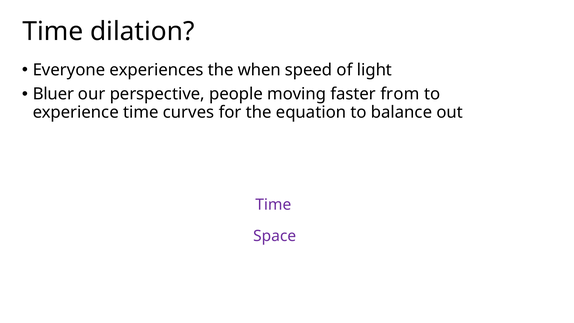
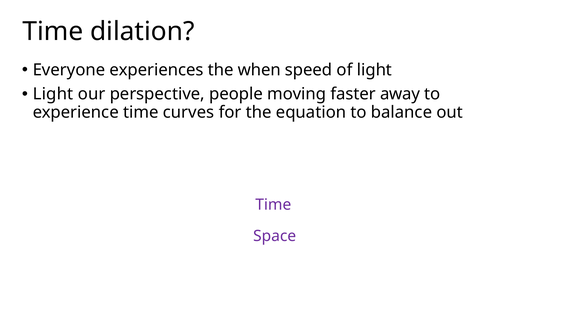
Bluer: Bluer -> Light (53, 94)
from: from -> away (400, 94)
